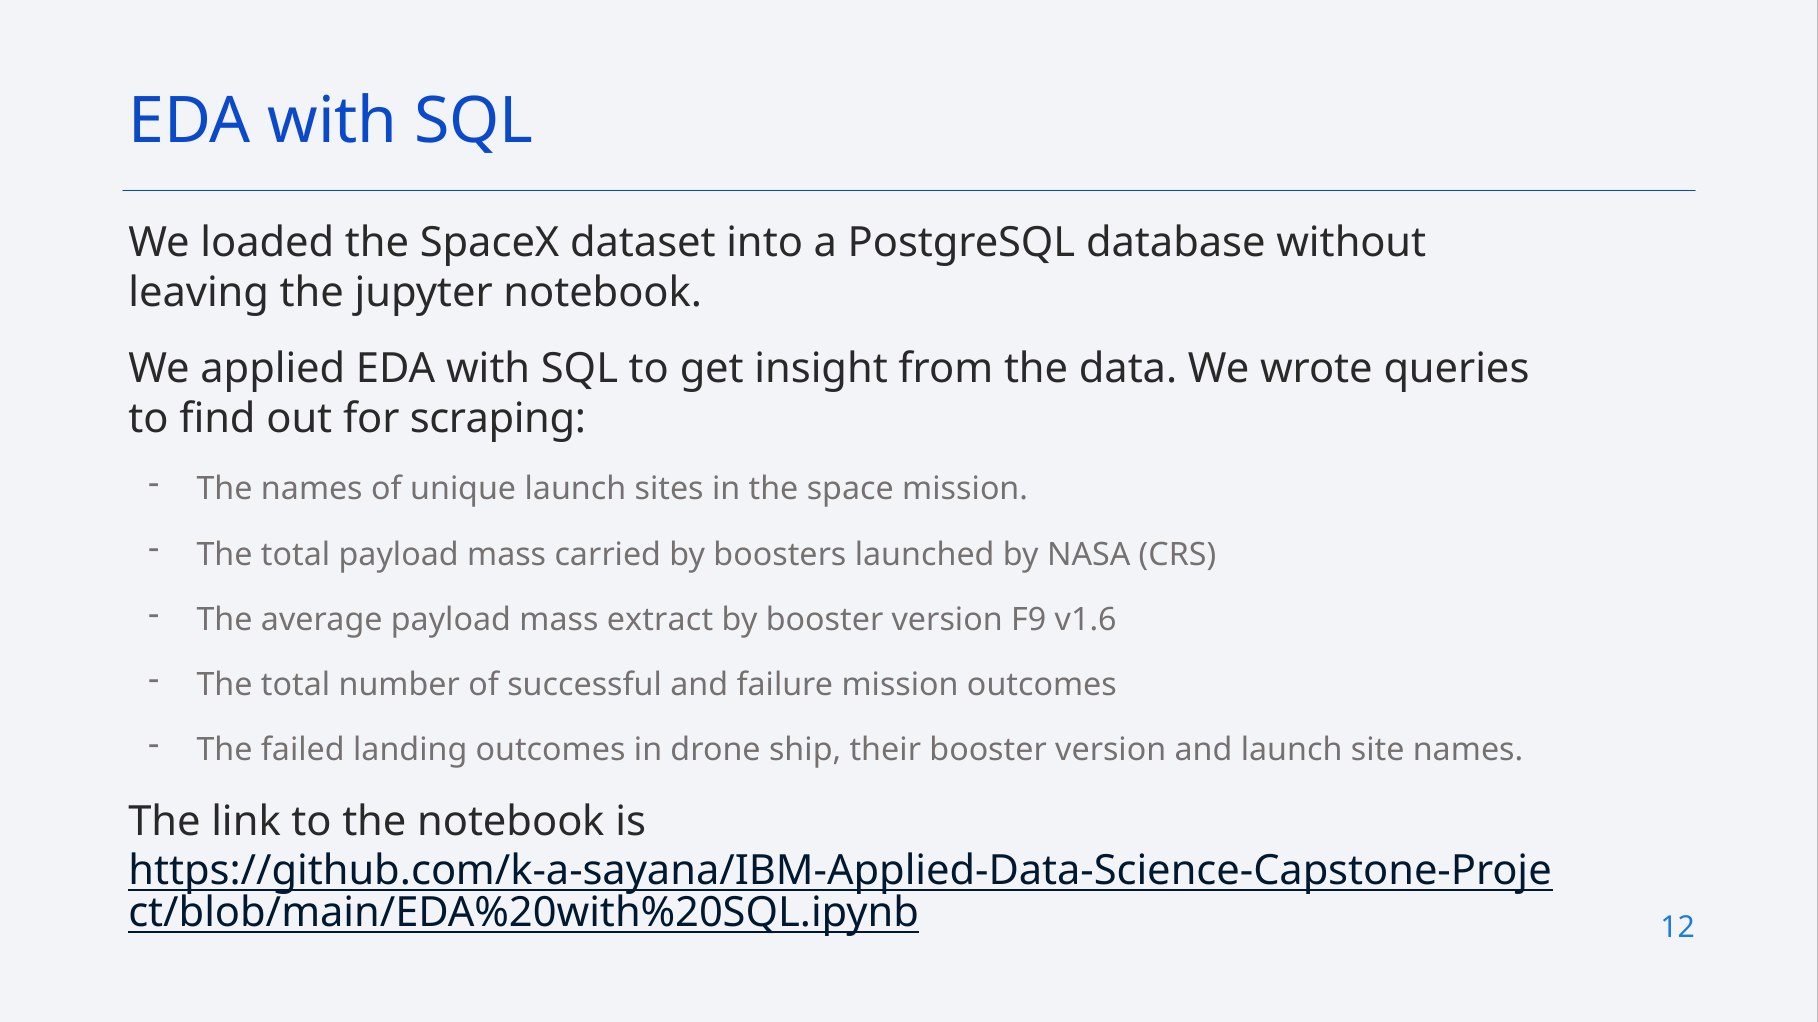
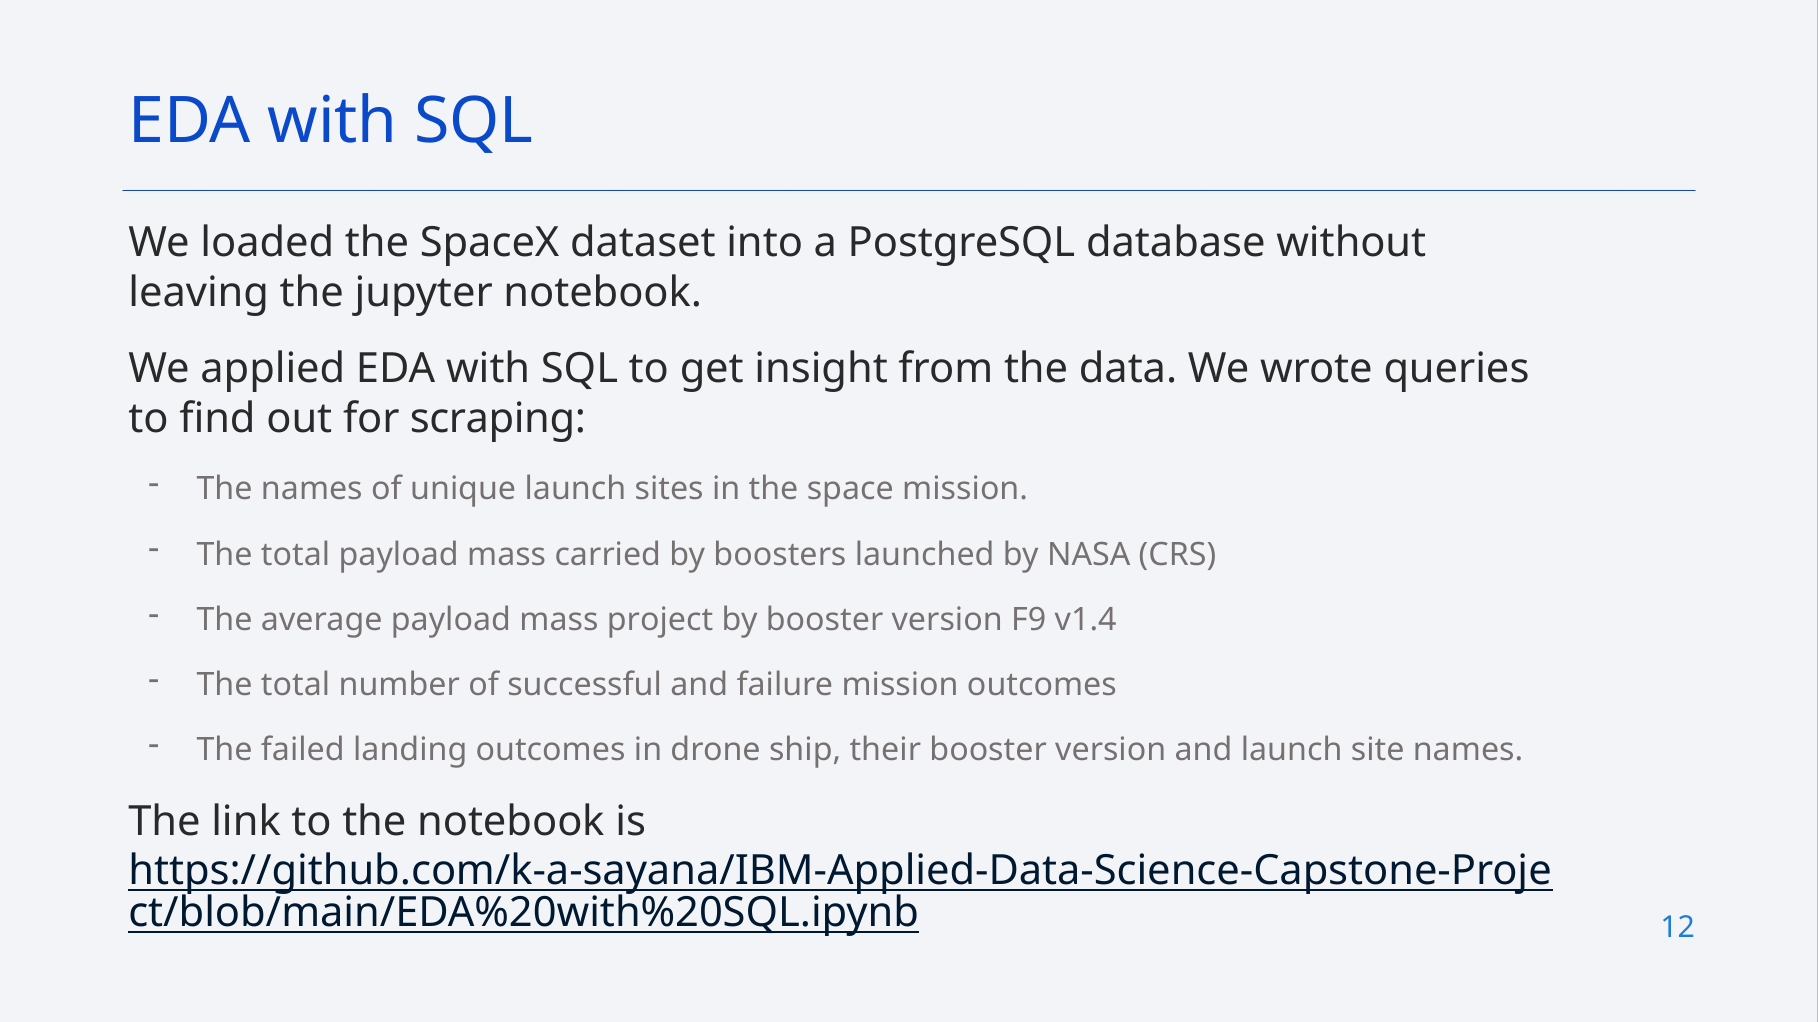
extract: extract -> project (660, 620)
v1.6: v1.6 -> v1.4 (1086, 620)
